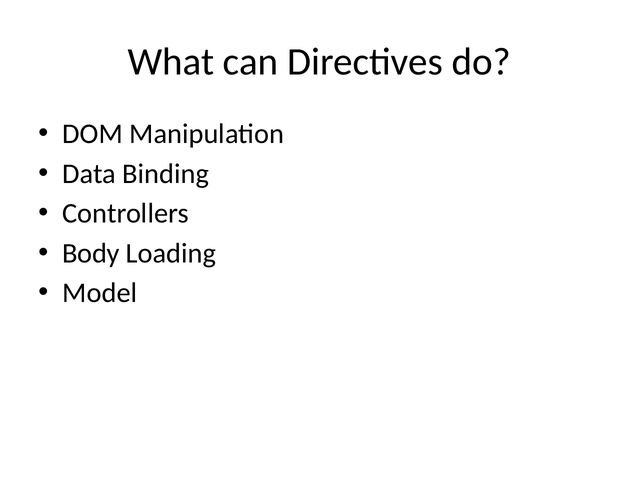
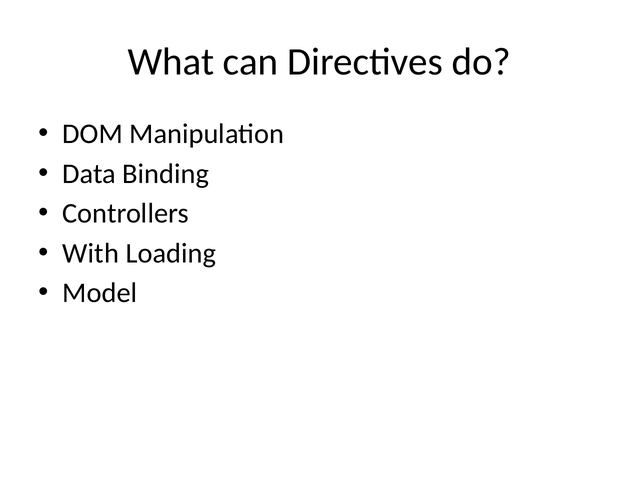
Body: Body -> With (91, 253)
